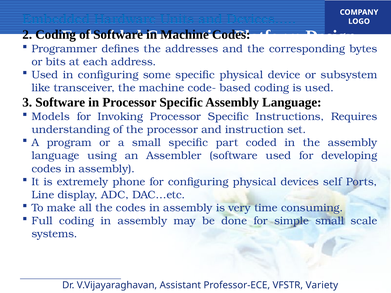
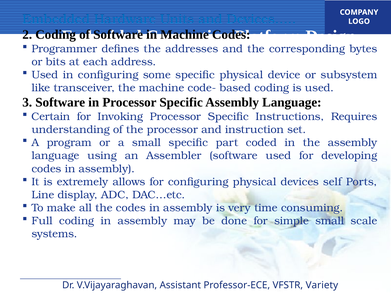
Models: Models -> Certain (51, 117)
phone: phone -> allows (129, 182)
